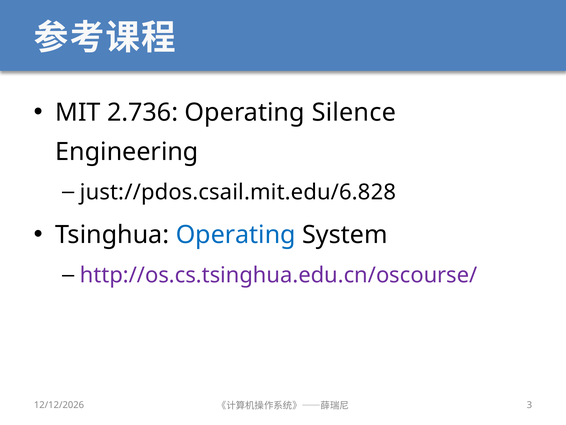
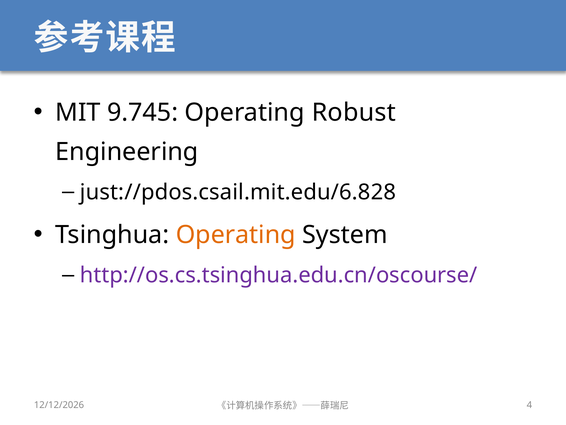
2.736: 2.736 -> 9.745 (143, 112)
Silence: Silence -> Robust (354, 112)
Operating colour: blue -> orange (236, 235)
3: 3 -> 4 (529, 405)
